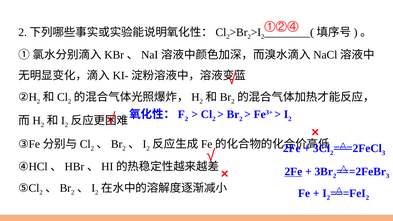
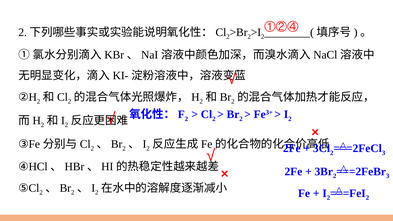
2Fe underline: present -> none (293, 172)
